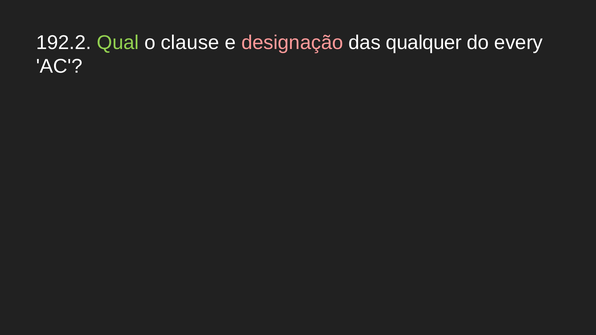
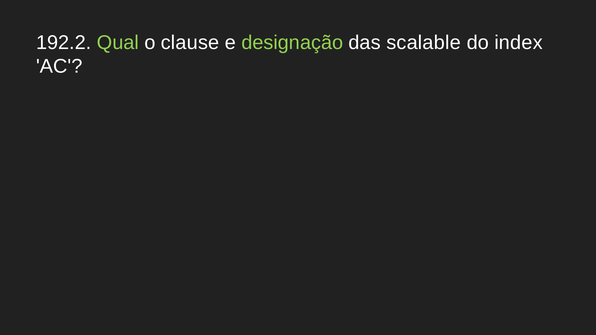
designação colour: pink -> light green (292, 43)
qualquer: qualquer -> scalable (424, 43)
every: every -> index (519, 43)
